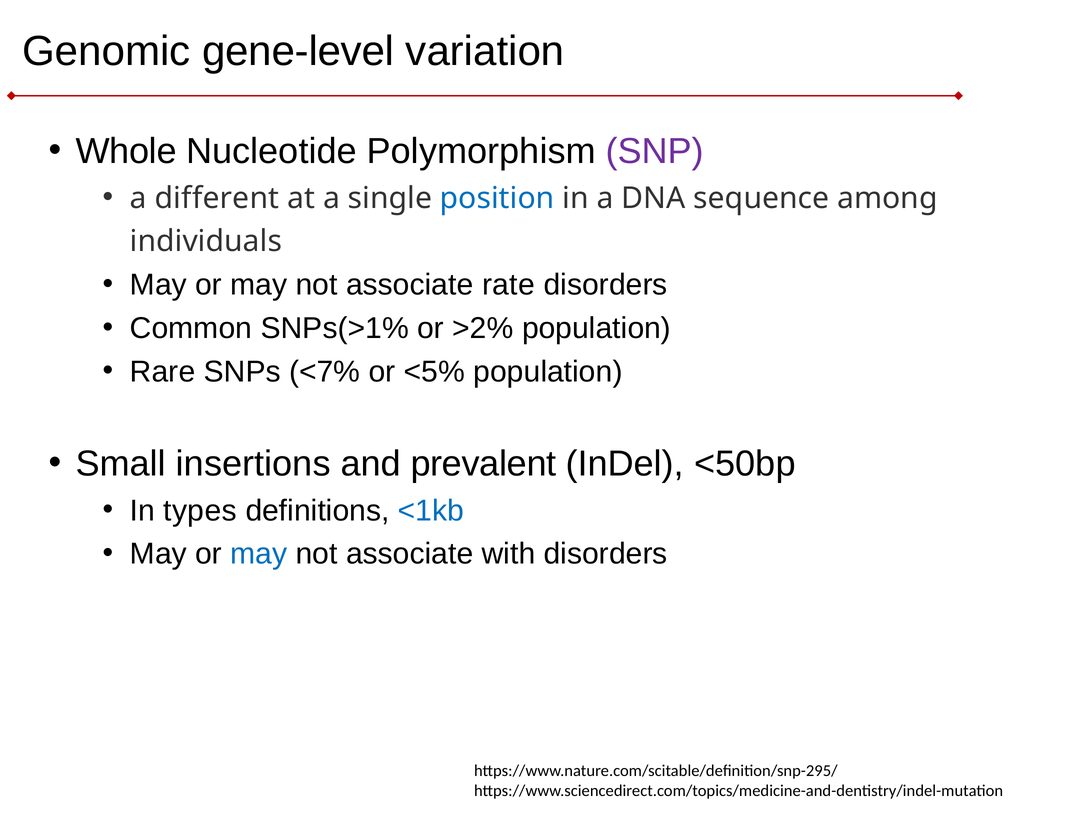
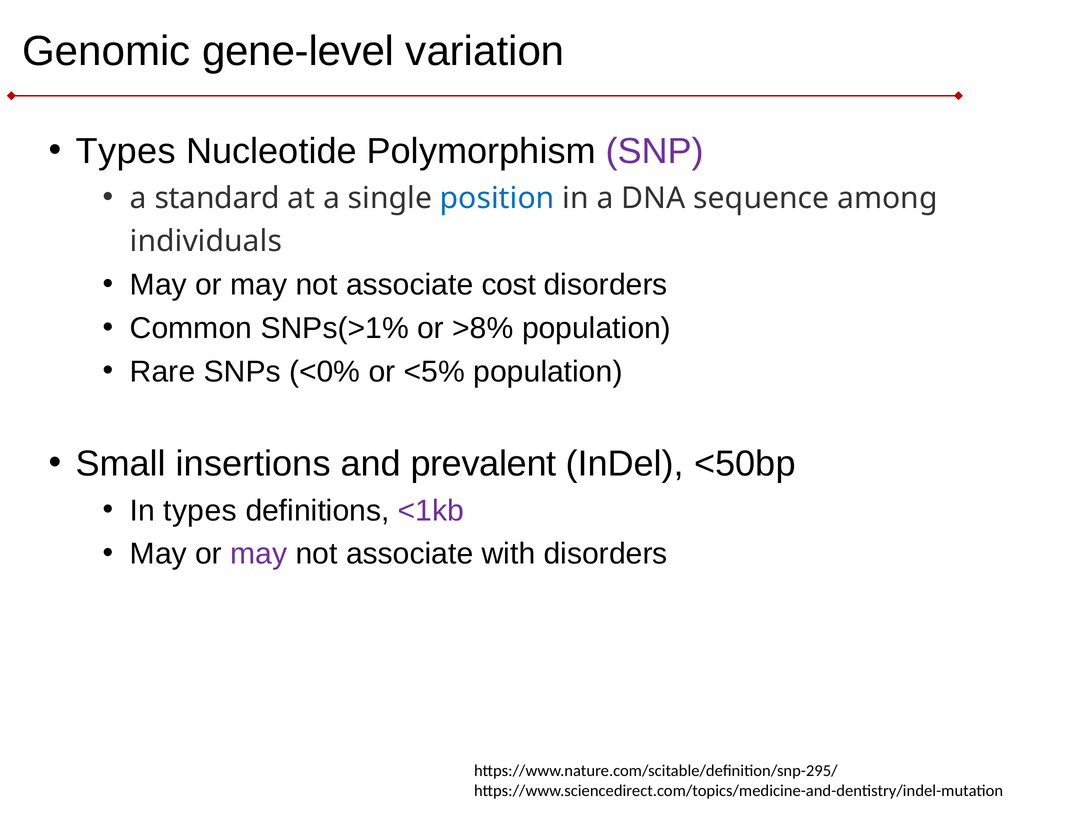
Whole: Whole -> Types (126, 152)
different: different -> standard (217, 198)
rate: rate -> cost (509, 285)
>2%: >2% -> >8% (483, 328)
<7%: <7% -> <0% (325, 372)
<1kb colour: blue -> purple (431, 511)
may colour: blue -> purple (259, 554)
